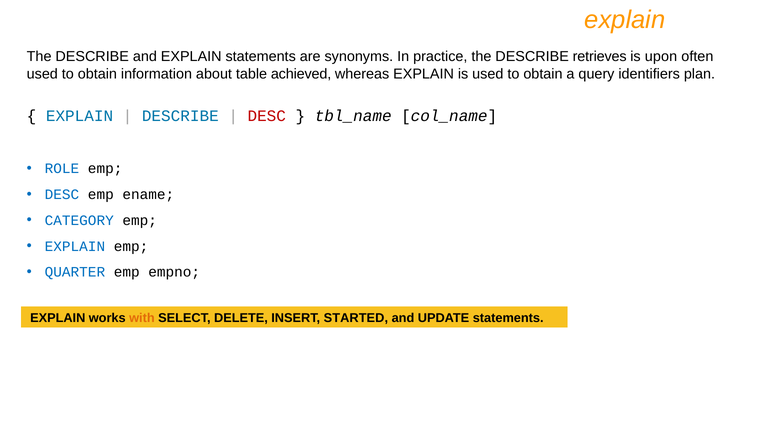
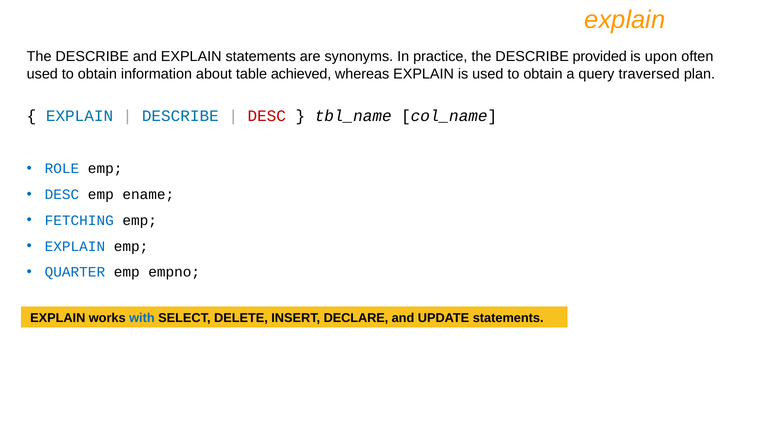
retrieves: retrieves -> provided (600, 57)
identifiers: identifiers -> traversed (649, 74)
CATEGORY: CATEGORY -> FETCHING (79, 221)
with colour: orange -> blue (142, 318)
STARTED: STARTED -> DECLARE (356, 318)
